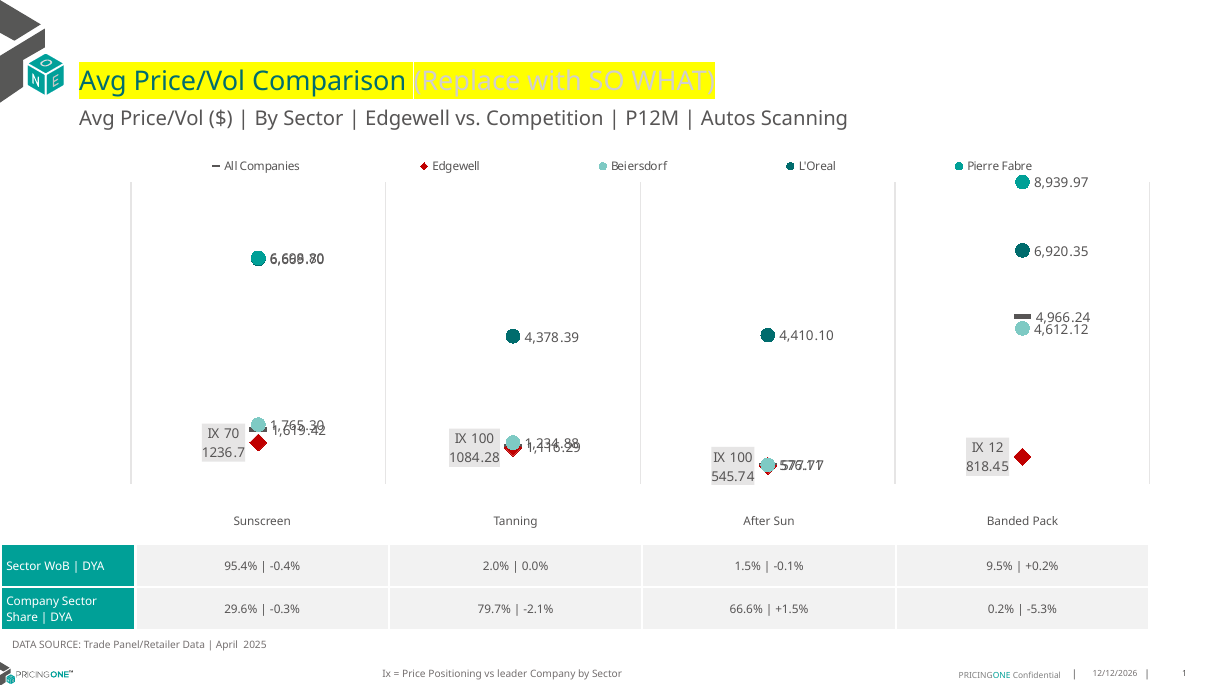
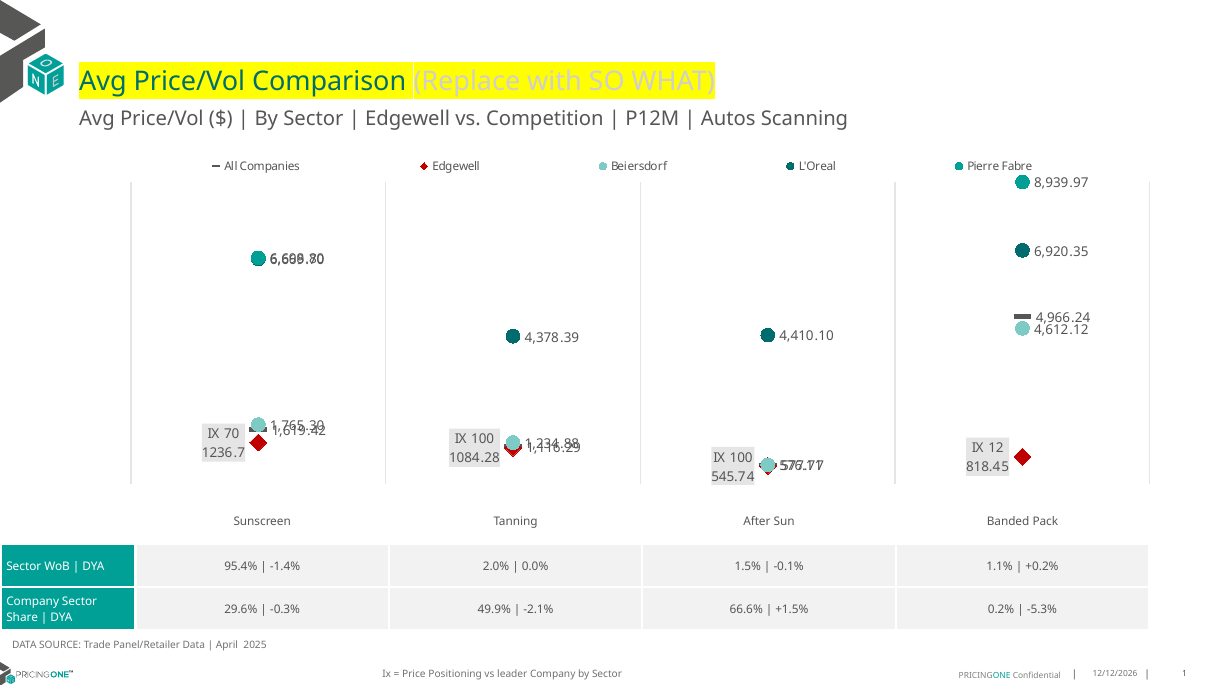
-0.4%: -0.4% -> -1.4% (285, 566)
9.5%: 9.5% -> 1.1% (1000, 566)
79.7%: 79.7% -> 49.9% (494, 609)
